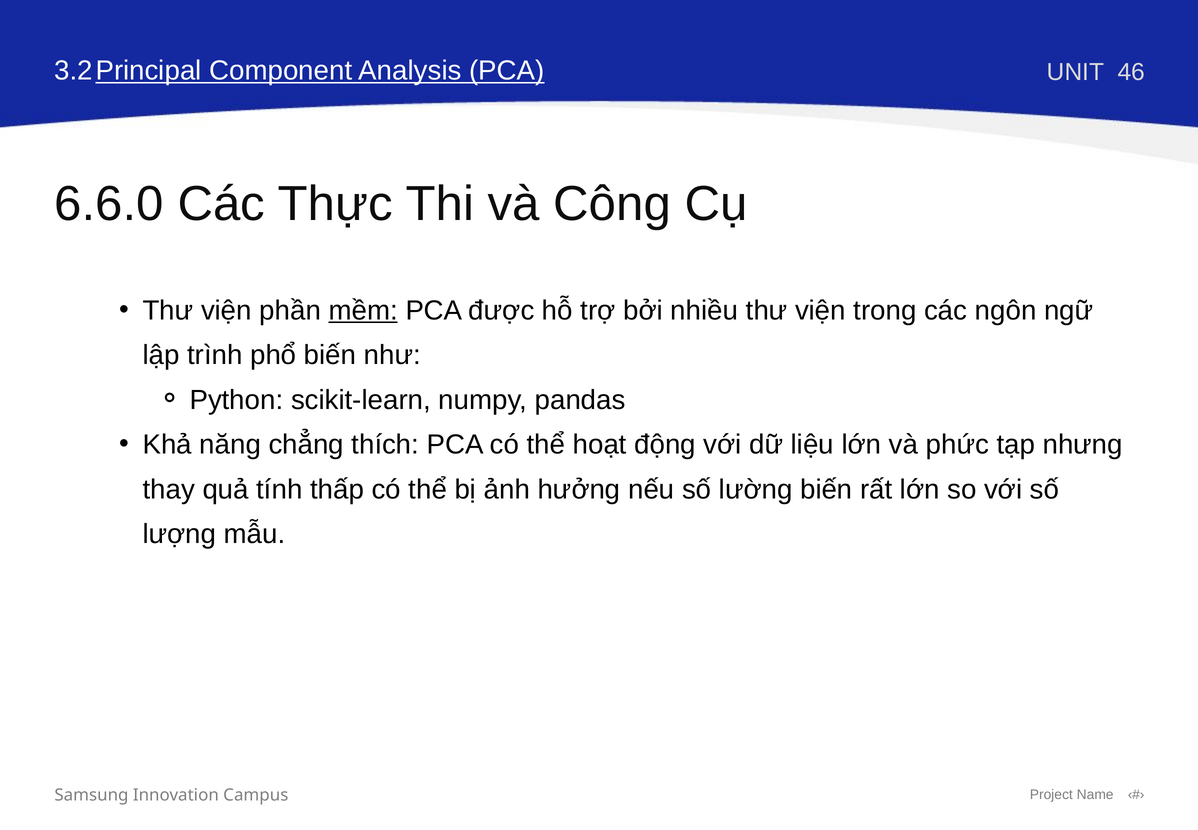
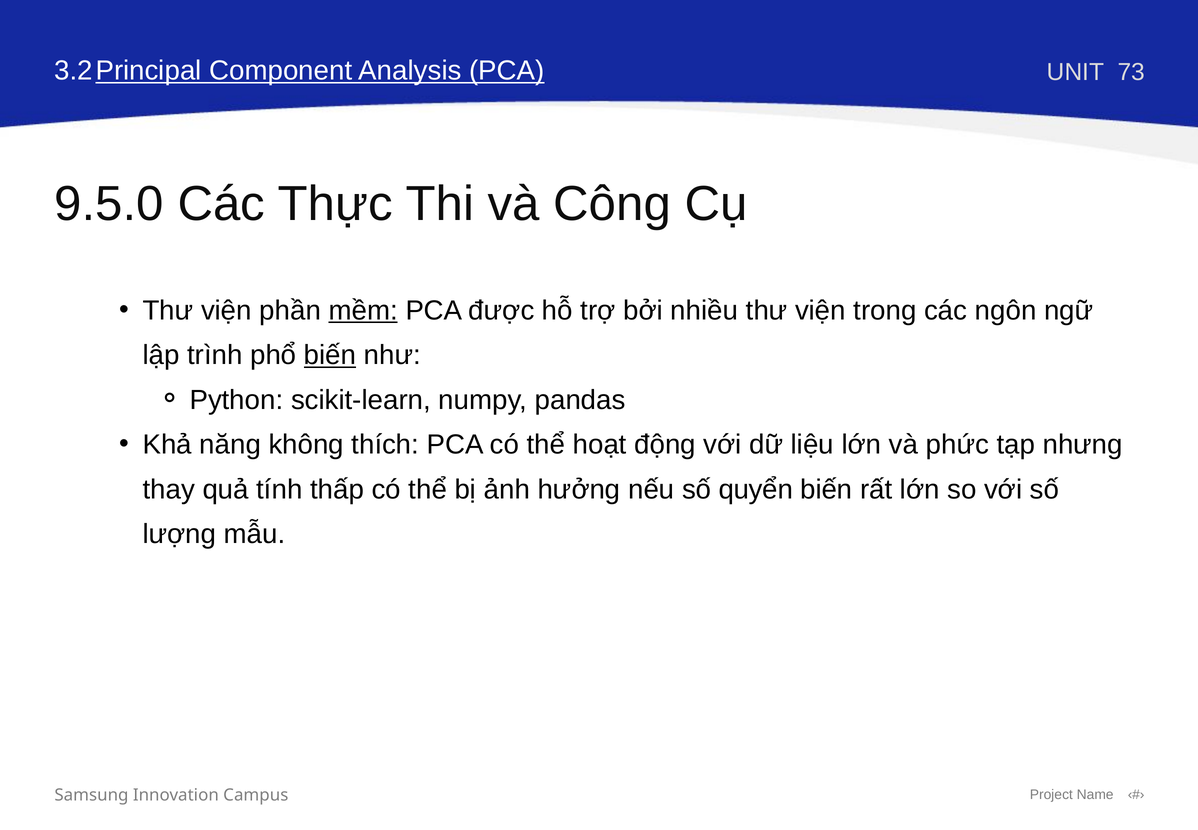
46: 46 -> 73 (1131, 72)
6.6.0: 6.6.0 -> 9.5.0 (109, 204)
biến underline: none -> present (330, 355)
chẳng: chẳng -> không (306, 445)
lường: lường -> quyển (756, 490)
